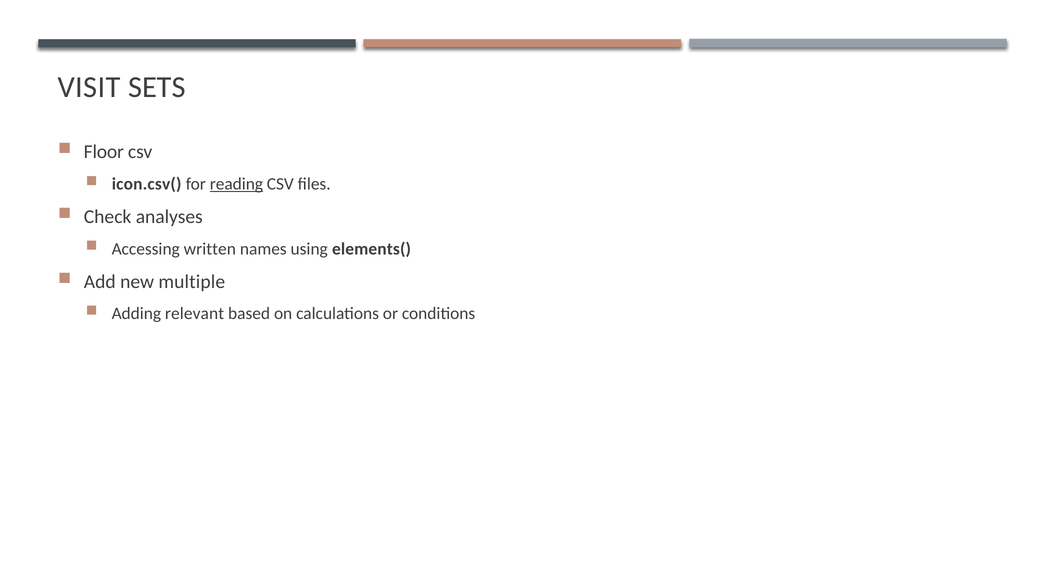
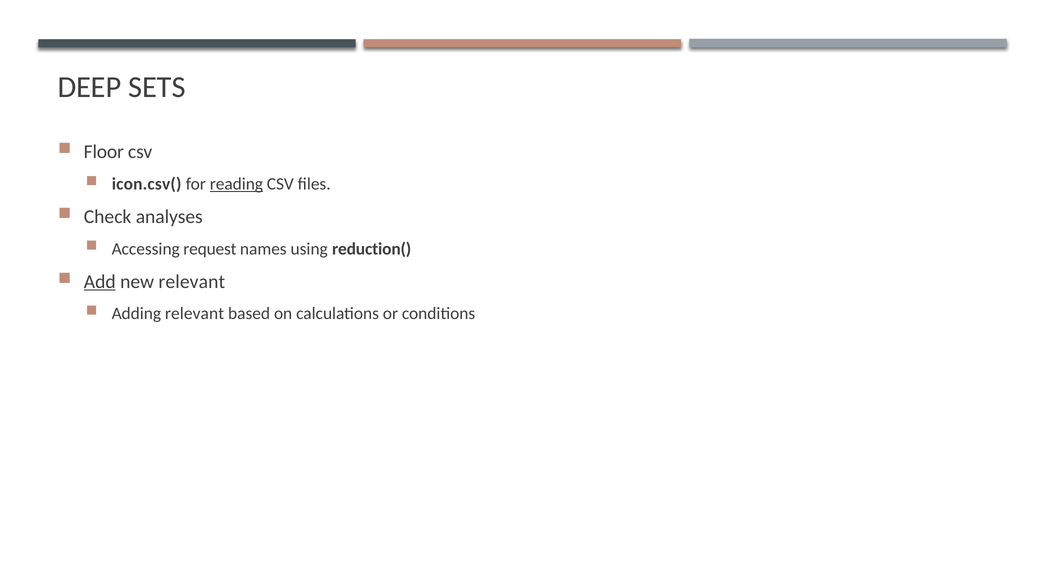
VISIT: VISIT -> DEEP (89, 87)
written: written -> request (210, 249)
elements(: elements( -> reduction( (372, 249)
Add underline: none -> present (100, 282)
new multiple: multiple -> relevant (192, 282)
